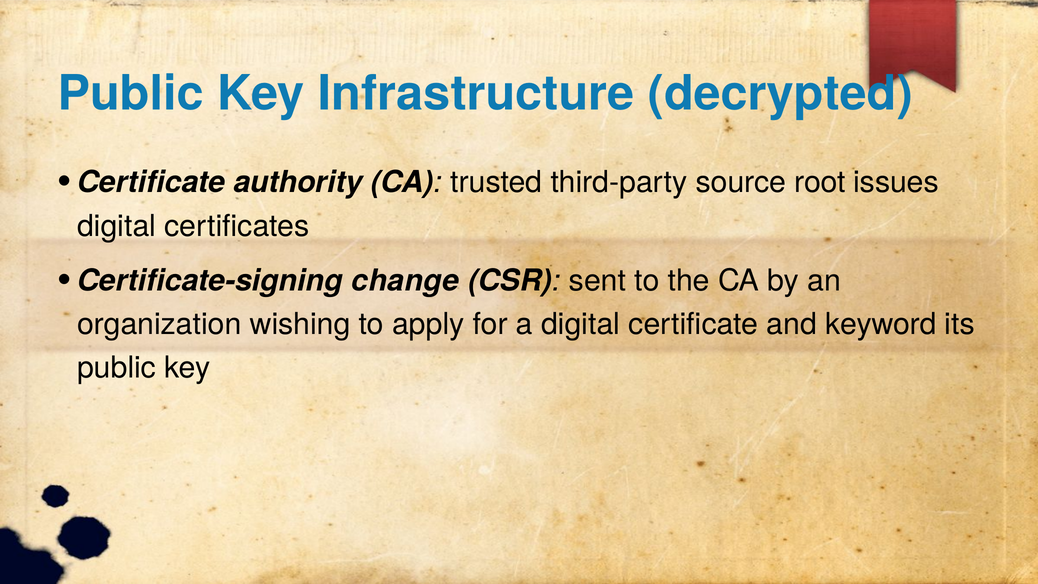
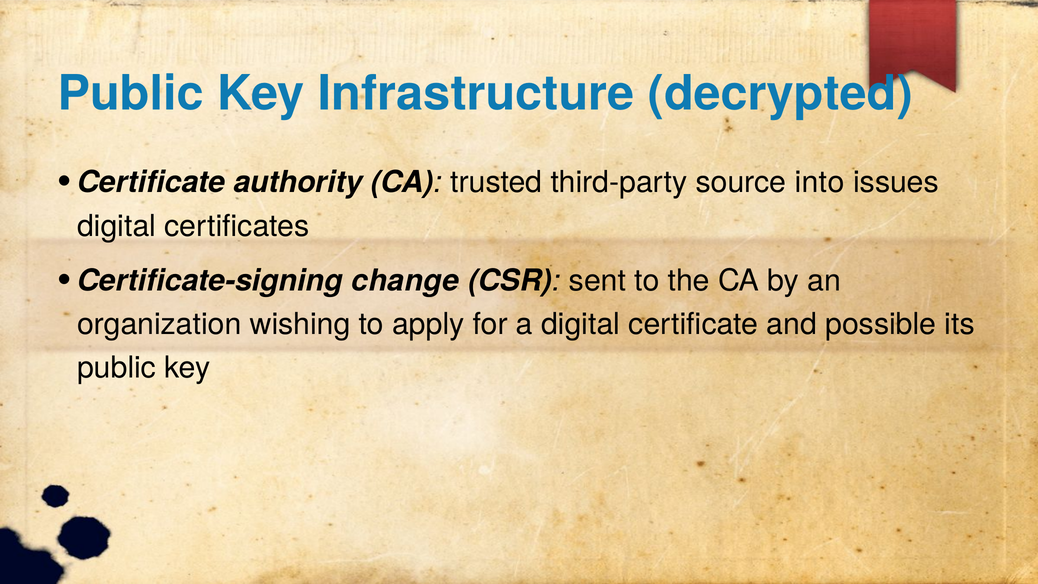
root: root -> into (820, 182)
keyword: keyword -> possible (881, 324)
